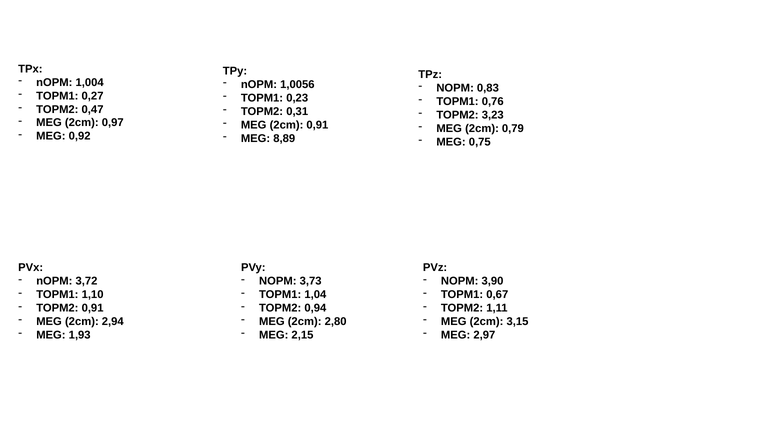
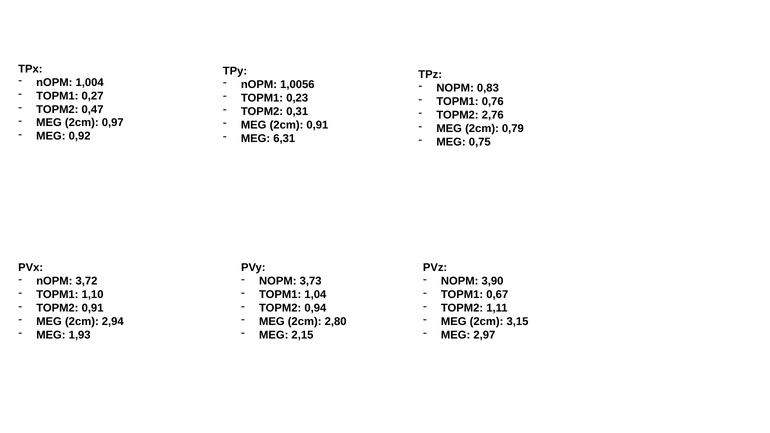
3,23: 3,23 -> 2,76 (493, 115)
8,89: 8,89 -> 6,31 (284, 139)
